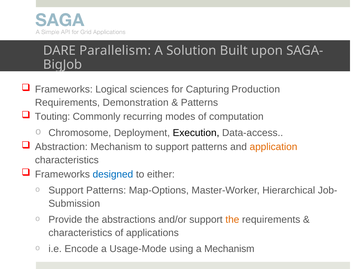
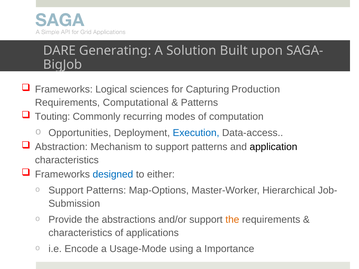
Parallelism: Parallelism -> Generating (115, 51)
Demonstration: Demonstration -> Computational (136, 103)
Chromosome: Chromosome -> Opportunities (80, 133)
Execution colour: black -> blue (196, 133)
application colour: orange -> black (273, 147)
a Mechanism: Mechanism -> Importance (229, 249)
